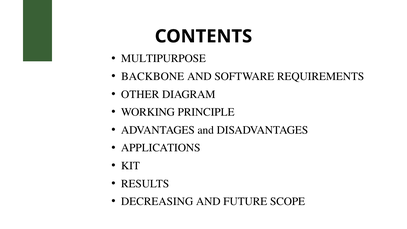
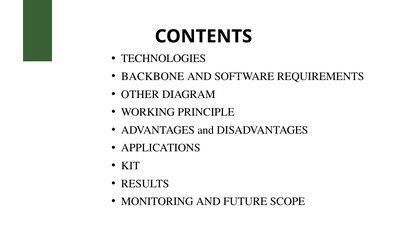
MULTIPURPOSE: MULTIPURPOSE -> TECHNOLOGIES (164, 59)
DECREASING: DECREASING -> MONITORING (157, 201)
